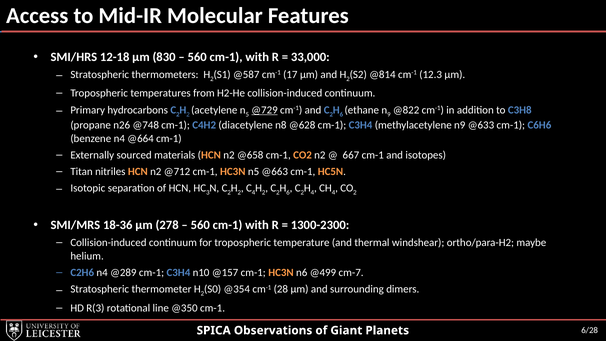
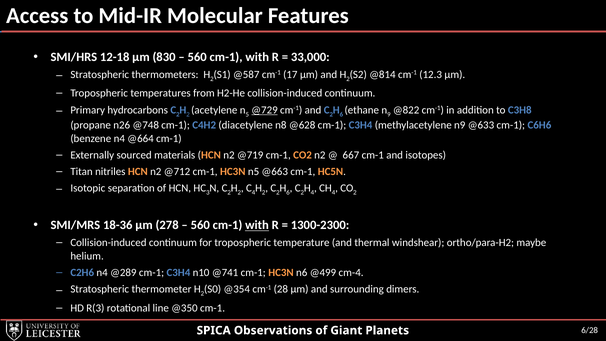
@658: @658 -> @719 (250, 155)
with underline: none -> present (257, 225)
@157: @157 -> @741 (225, 273)
cm-7: cm-7 -> cm-4 (351, 273)
